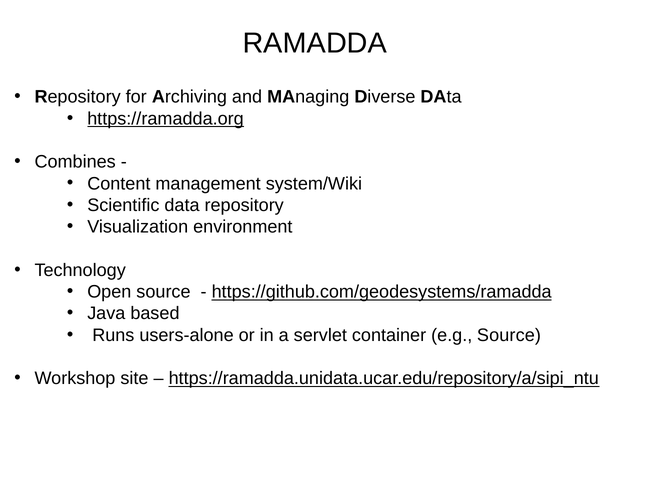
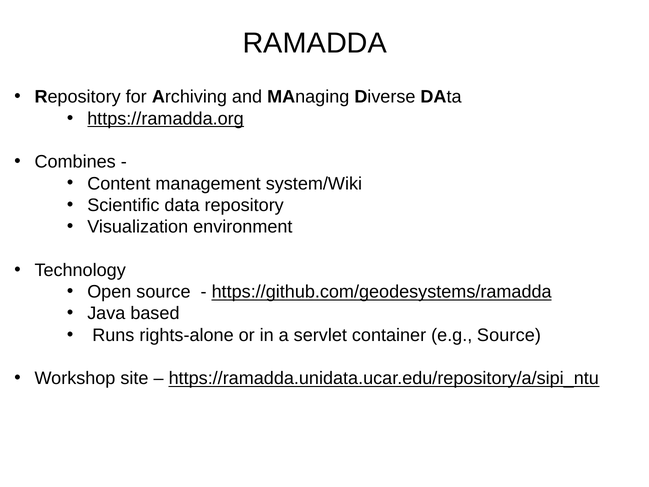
users-alone: users-alone -> rights-alone (187, 335)
